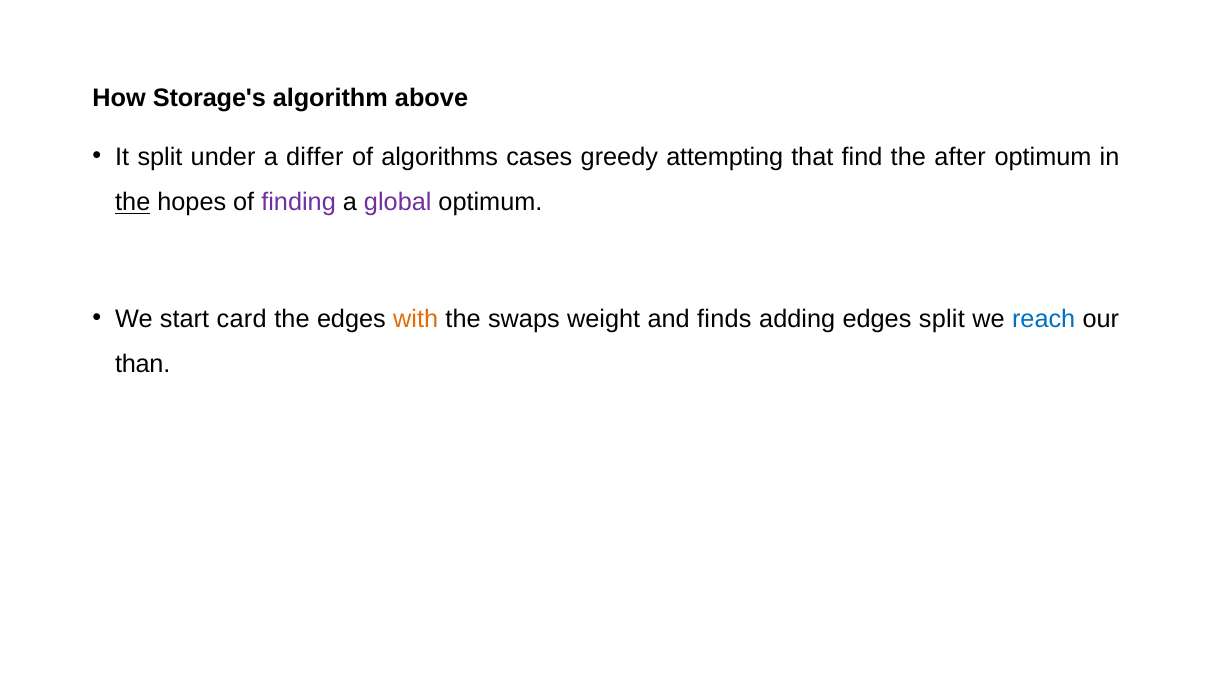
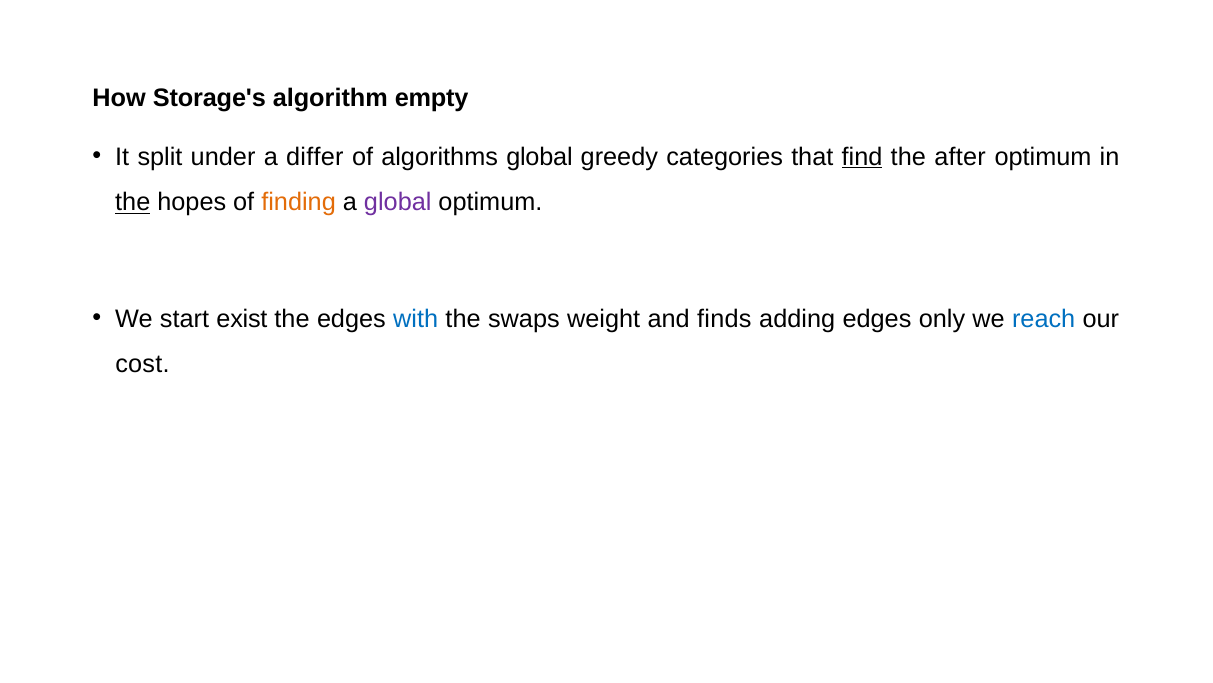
above: above -> empty (432, 98)
algorithms cases: cases -> global (539, 157)
attempting: attempting -> categories (725, 157)
find underline: none -> present (862, 157)
finding colour: purple -> orange (299, 202)
card: card -> exist (242, 319)
with colour: orange -> blue (416, 319)
edges split: split -> only (942, 319)
than: than -> cost (142, 364)
